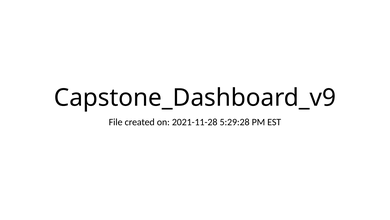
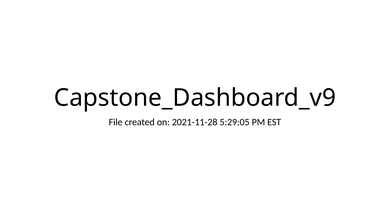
5:29:28: 5:29:28 -> 5:29:05 (235, 122)
